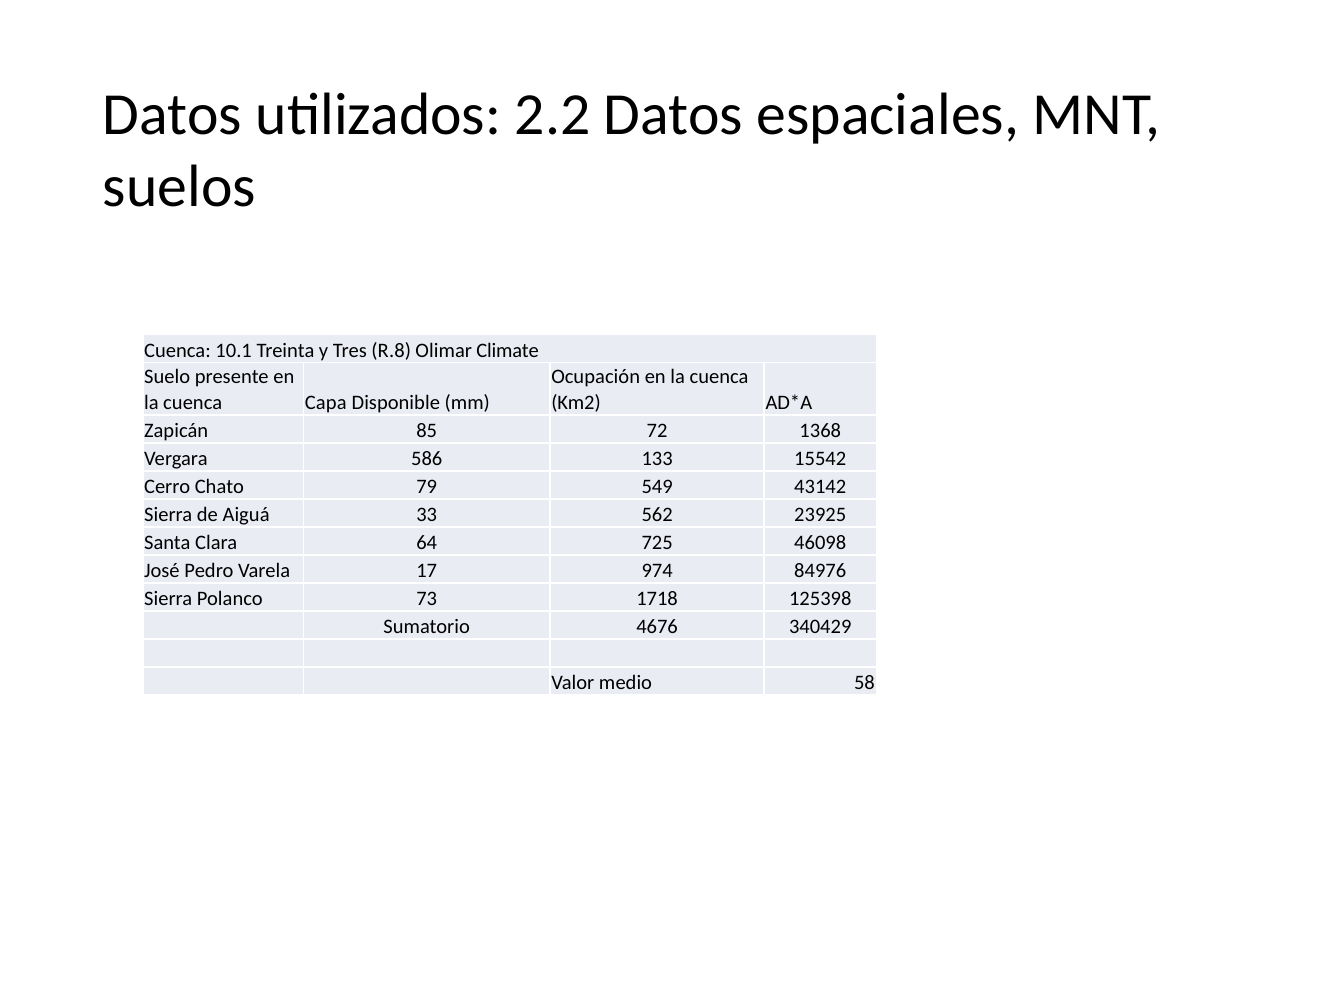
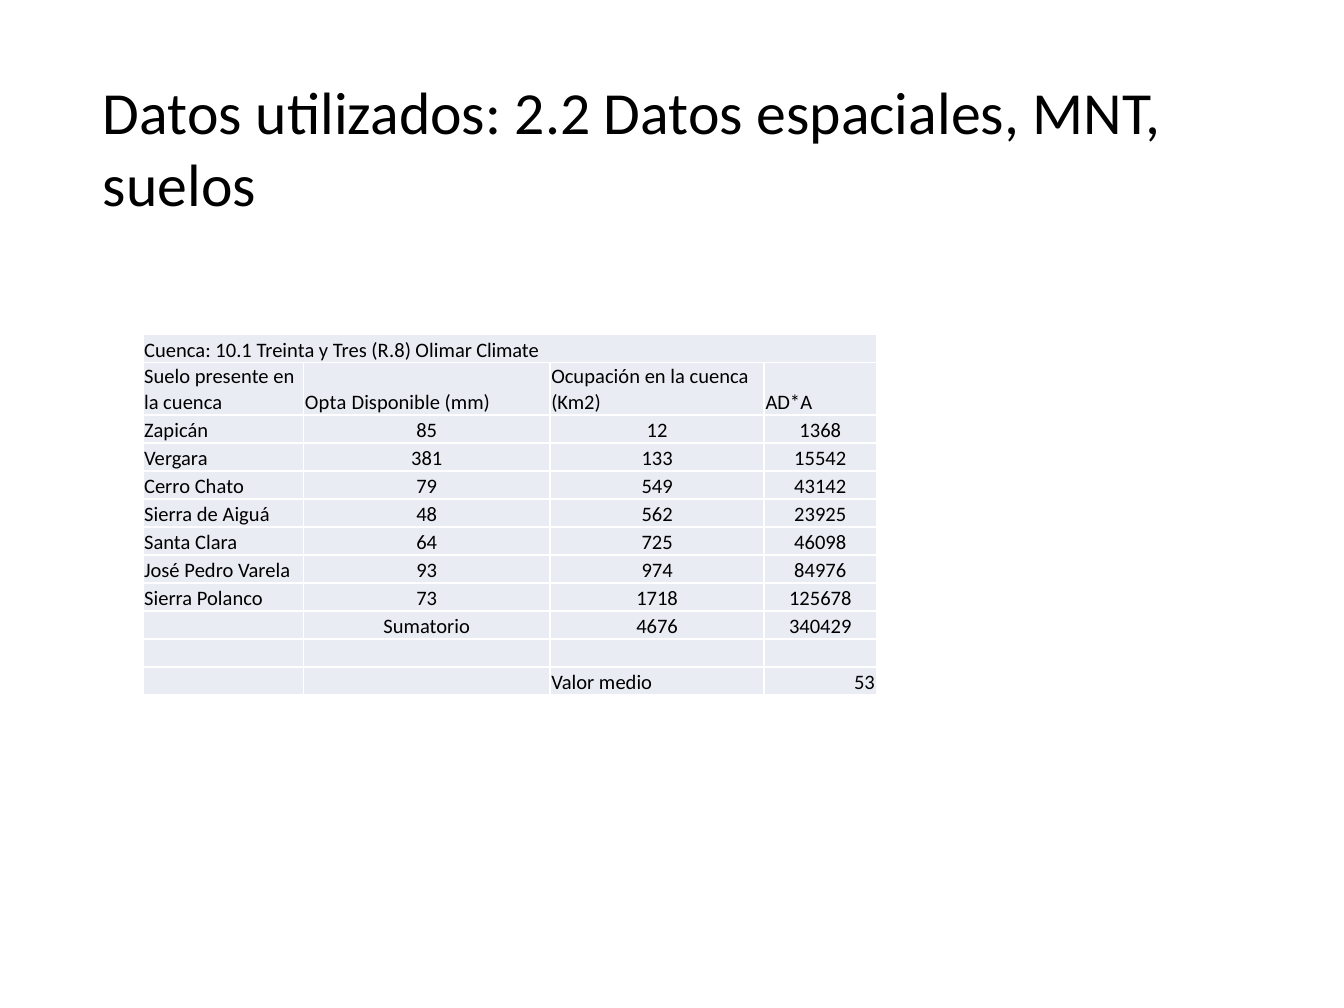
Capa: Capa -> Opta (326, 402)
72: 72 -> 12 (657, 430)
586: 586 -> 381 (427, 458)
33: 33 -> 48 (427, 514)
17: 17 -> 93 (427, 570)
125398: 125398 -> 125678 (820, 598)
58: 58 -> 53 (865, 682)
